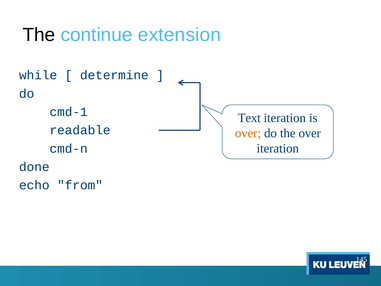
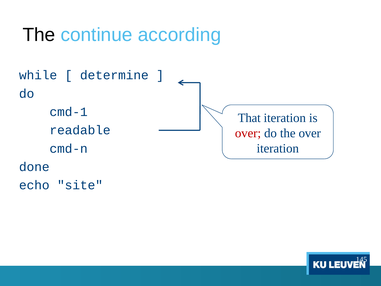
extension: extension -> according (180, 35)
Text: Text -> That (249, 118)
over colour: orange -> red (248, 133)
from: from -> site (80, 185)
